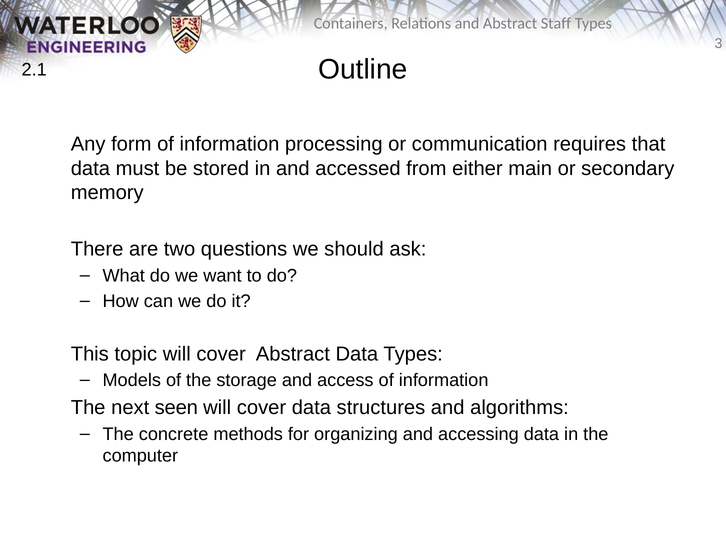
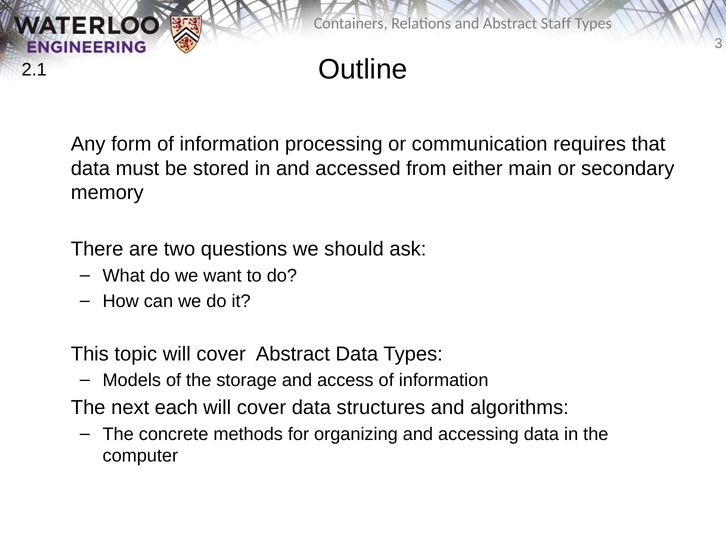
seen: seen -> each (176, 407)
